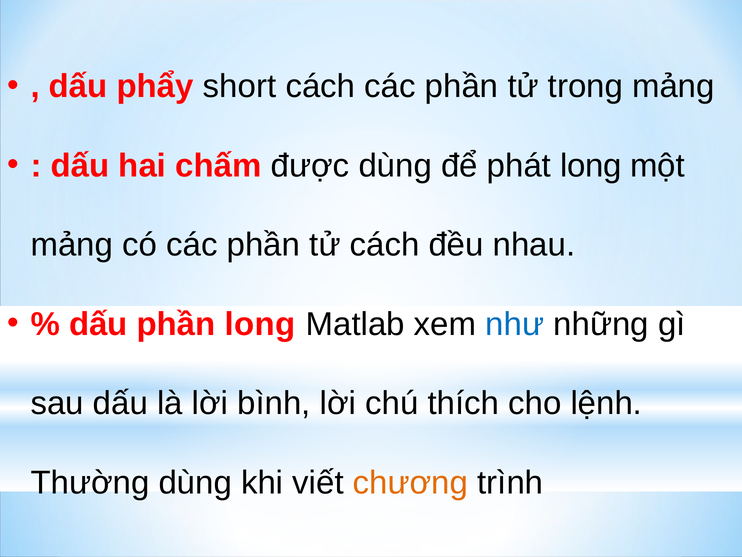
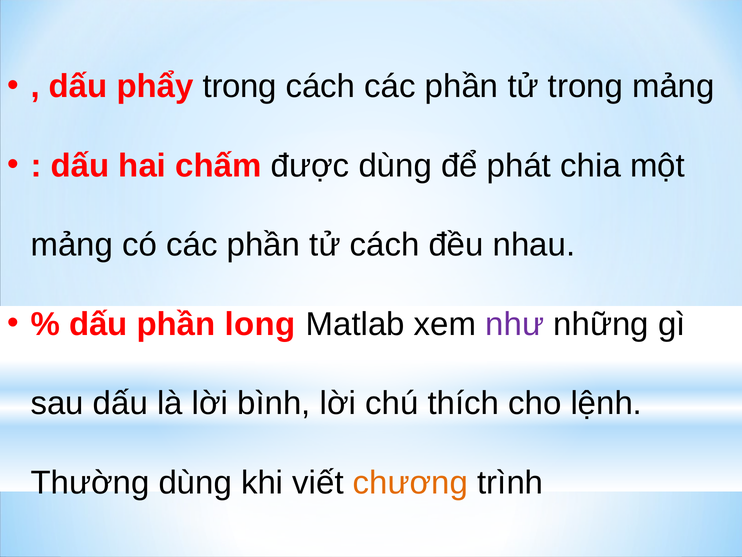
phẩy short: short -> trong (240, 87)
phát long: long -> chia (591, 166)
như colour: blue -> purple (515, 324)
